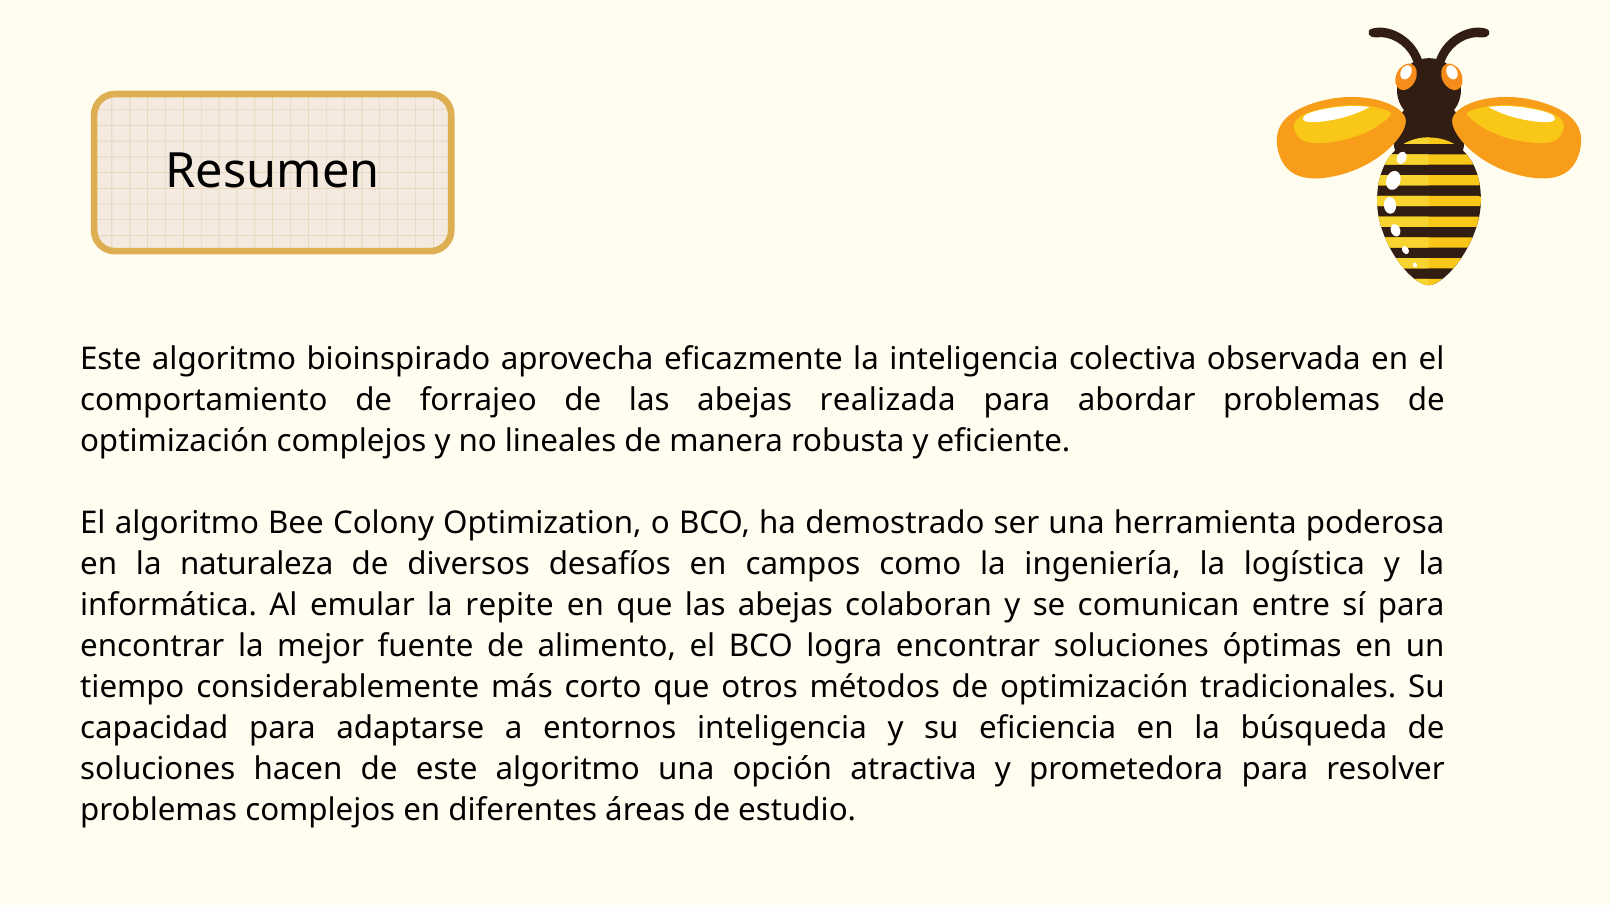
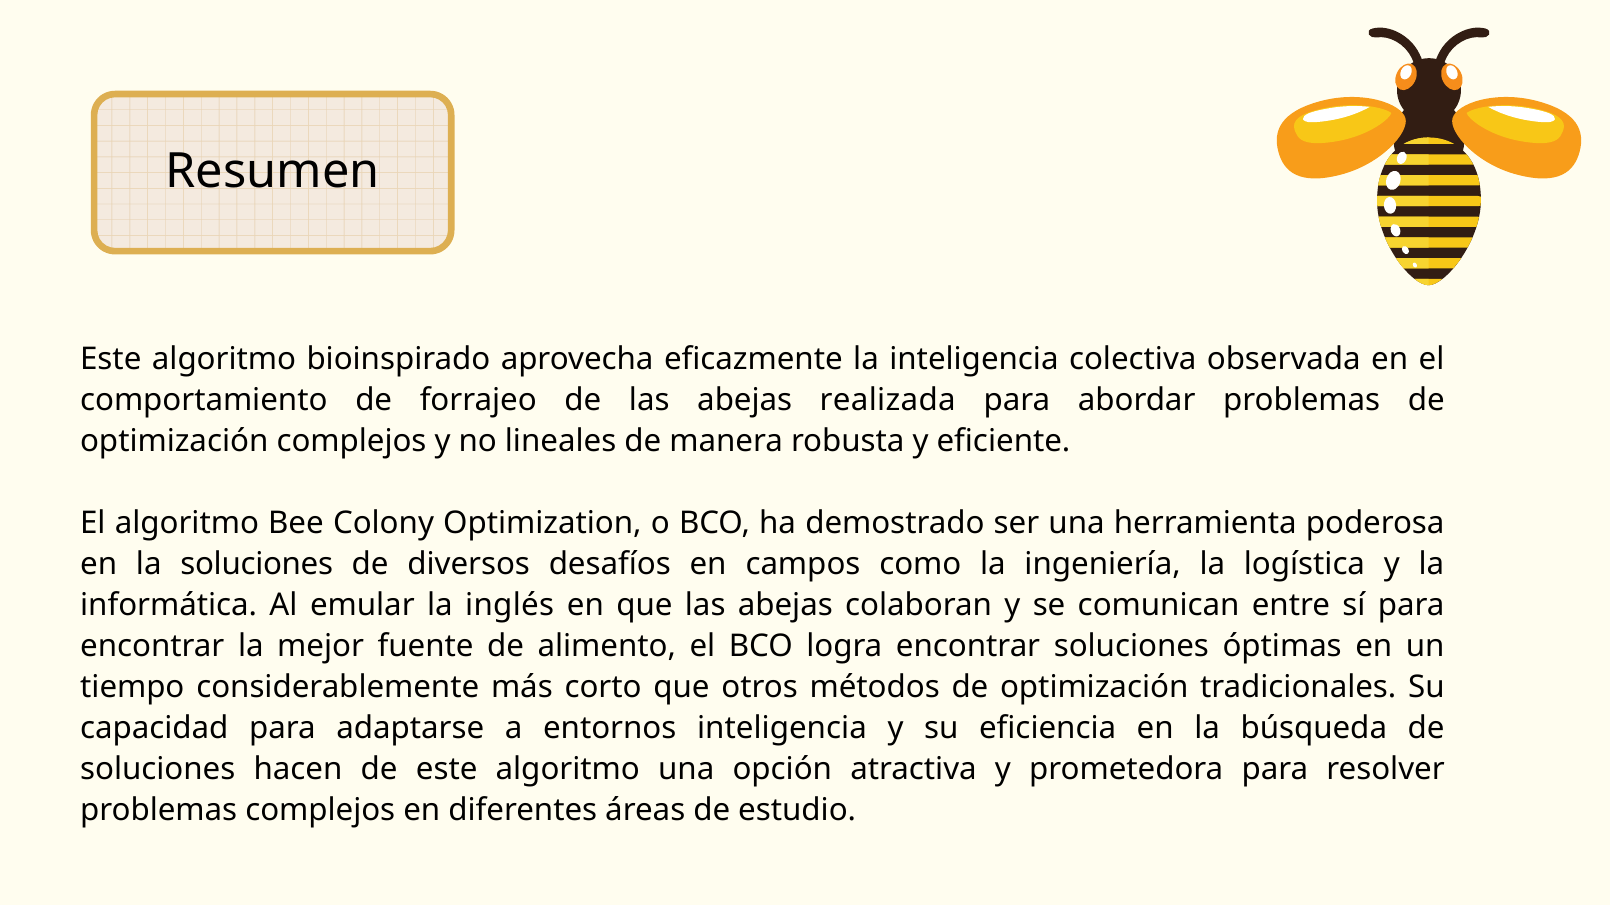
la naturaleza: naturaleza -> soluciones (257, 565)
repite: repite -> inglés (510, 606)
